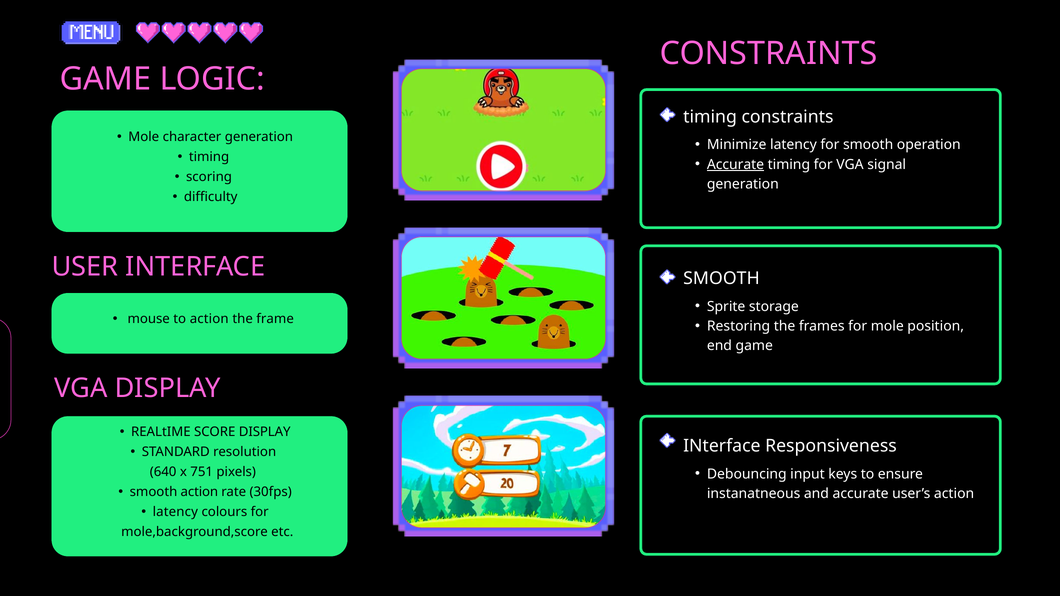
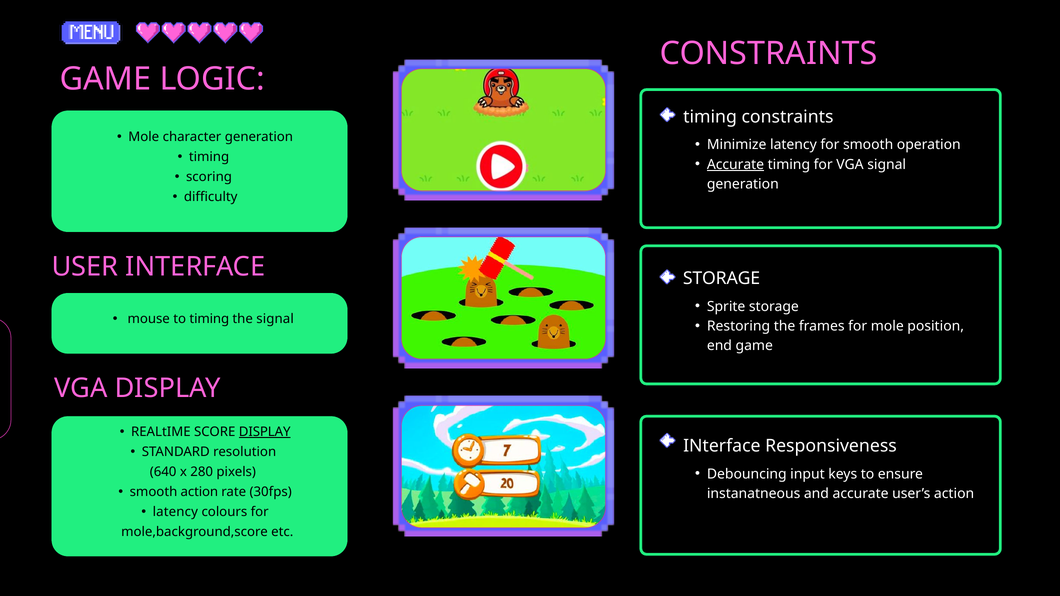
SMOOTH: SMOOTH -> STORAGE (722, 279)
to action: action -> timing (209, 319)
the frame: frame -> signal (275, 319)
DISPLAY underline: none -> present (265, 432)
751: 751 -> 280 (202, 472)
